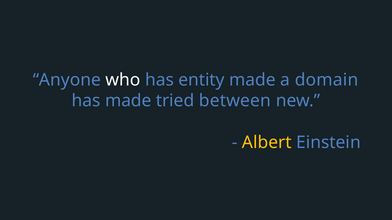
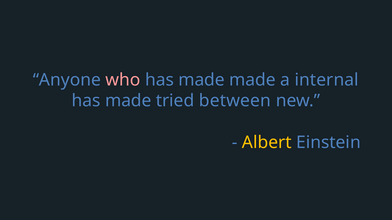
who colour: white -> pink (123, 80)
entity: entity -> made (202, 80)
domain: domain -> internal (327, 80)
